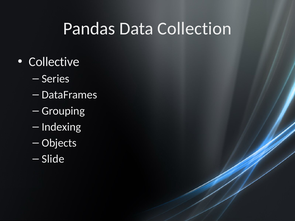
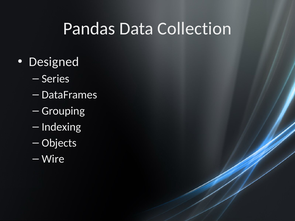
Collective: Collective -> Designed (54, 62)
Slide: Slide -> Wire (53, 159)
